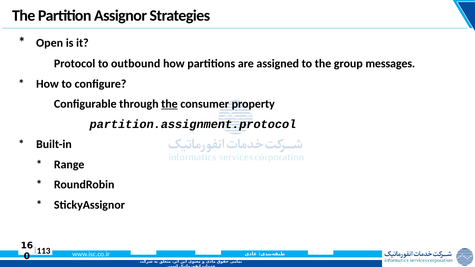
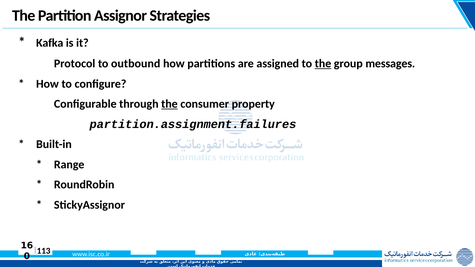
Open: Open -> Kafka (50, 43)
the underline: none -> present (323, 64)
partition.assignment.protocol: partition.assignment.protocol -> partition.assignment.failures (193, 124)
